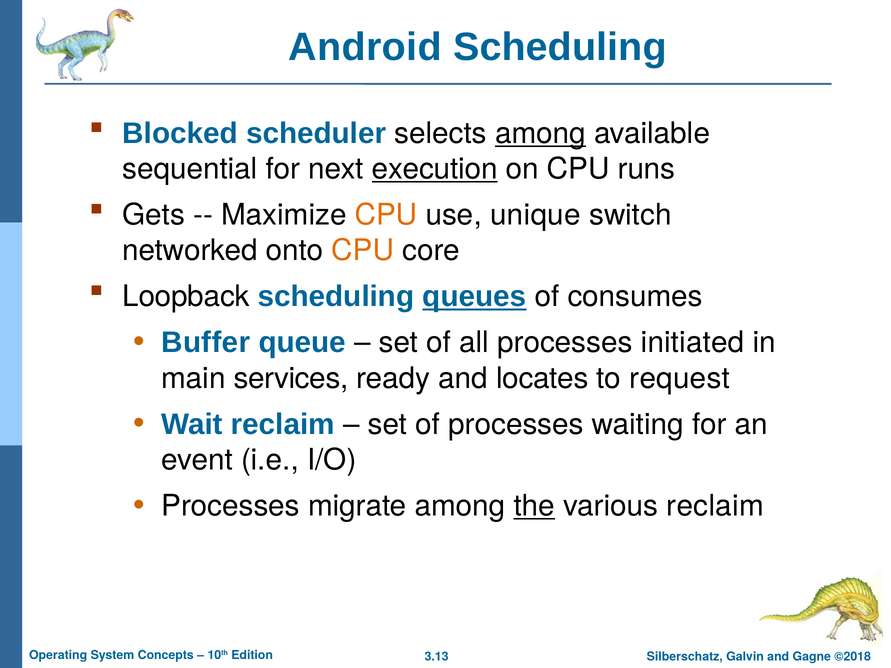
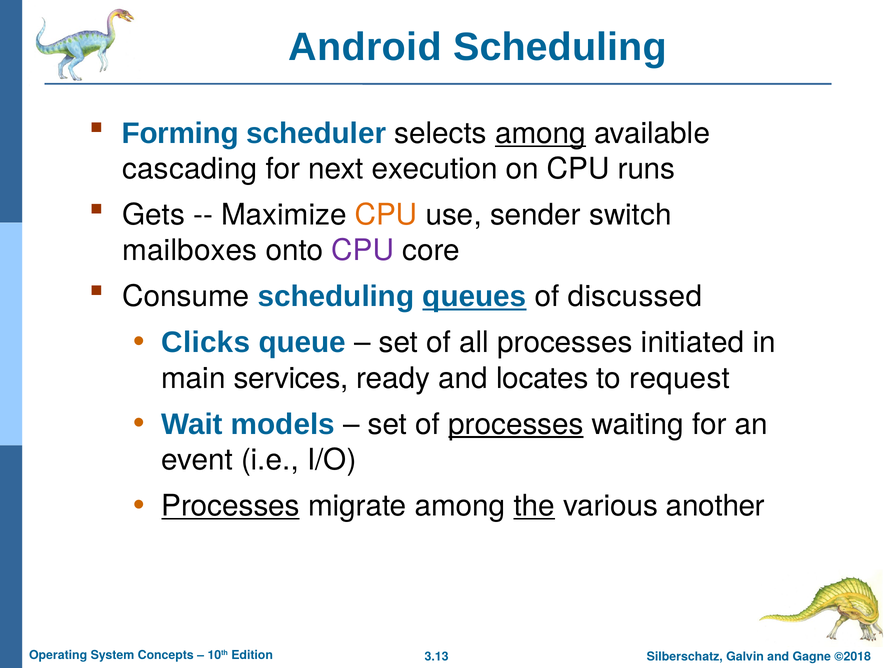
Blocked: Blocked -> Forming (180, 133)
sequential: sequential -> cascading (190, 169)
execution underline: present -> none (435, 169)
unique: unique -> sender (535, 215)
networked: networked -> mailboxes (190, 251)
CPU colour: orange -> purple (363, 251)
Loopback: Loopback -> Consume (186, 297)
consumes: consumes -> discussed (635, 297)
Buffer: Buffer -> Clicks (206, 343)
Wait reclaim: reclaim -> models (283, 424)
processes underline: none -> present (516, 424)
Processes underline: none -> present (231, 506)
various reclaim: reclaim -> another (715, 506)
